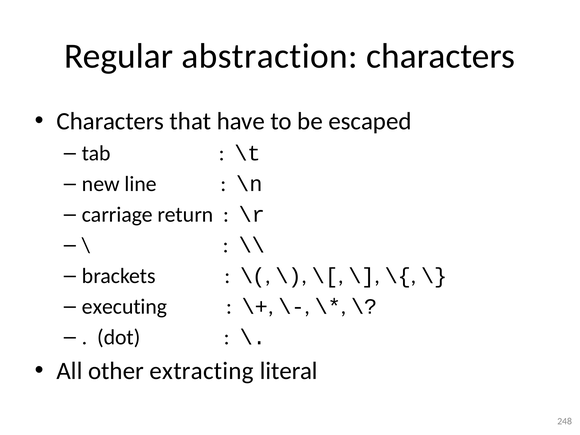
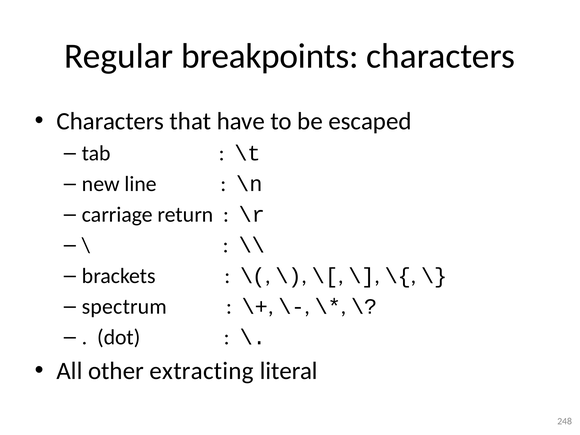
abstraction: abstraction -> breakpoints (270, 56)
executing: executing -> spectrum (124, 307)
